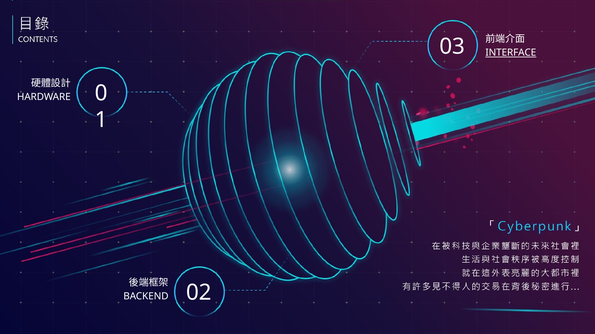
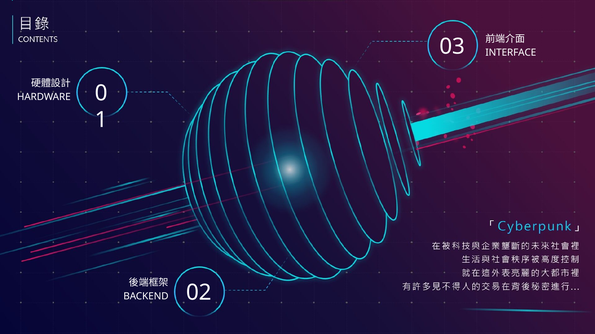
INTERFACE underline: present -> none (511, 53)
